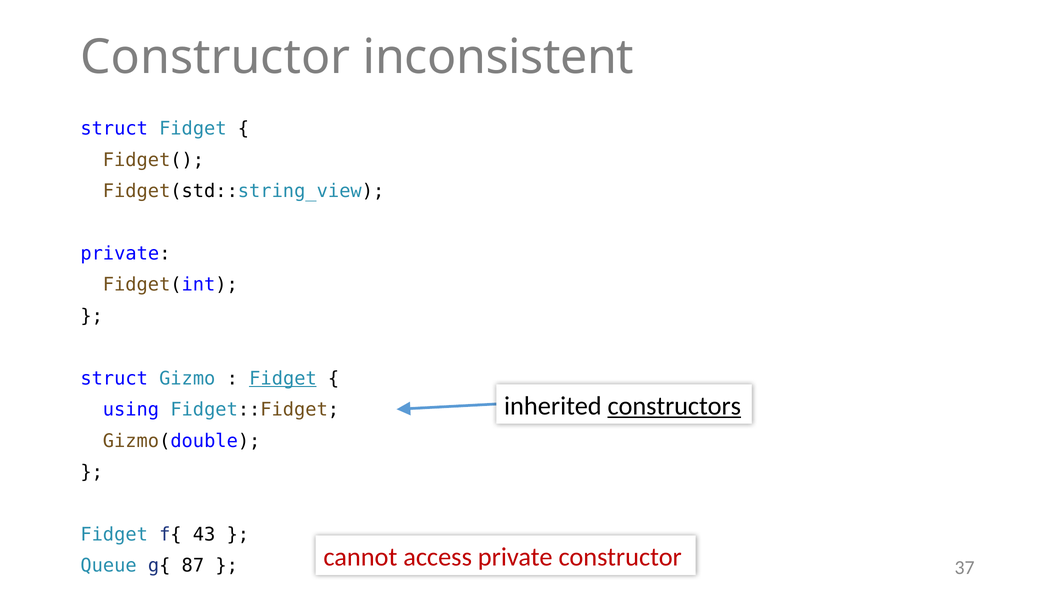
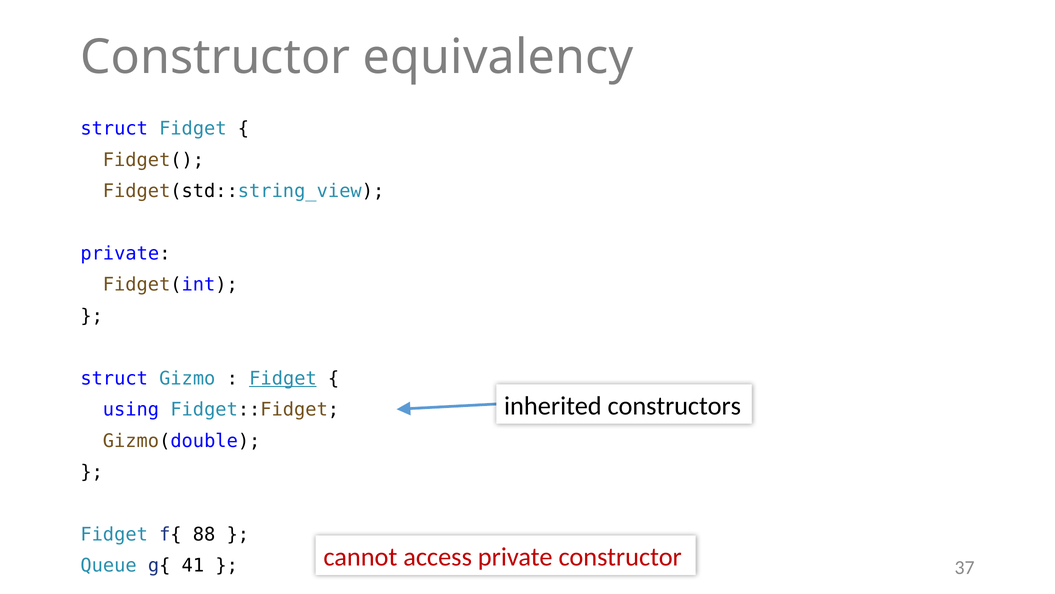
inconsistent: inconsistent -> equivalency (498, 57)
constructors underline: present -> none (674, 405)
43: 43 -> 88 (204, 534)
87: 87 -> 41 (193, 565)
